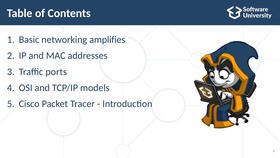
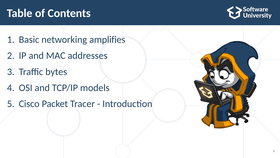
ports: ports -> bytes (56, 72)
